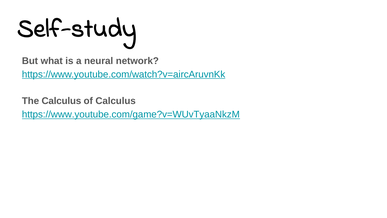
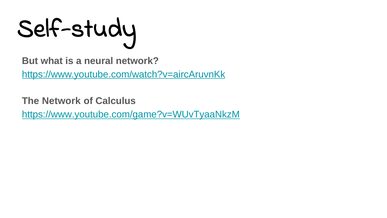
The Calculus: Calculus -> Network (61, 101)
